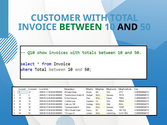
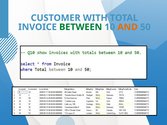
AND colour: black -> orange (128, 27)
